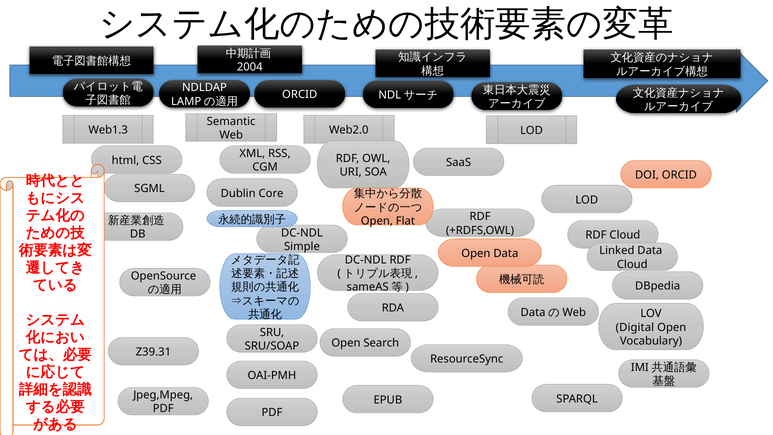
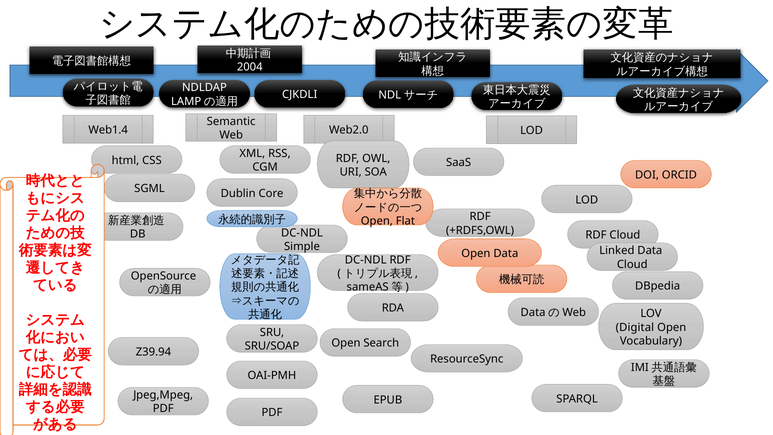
ORCID: ORCID -> CJKDLI (300, 95)
Web1.3: Web1.3 -> Web1.4 (108, 130)
Z39.31: Z39.31 -> Z39.94 (153, 352)
